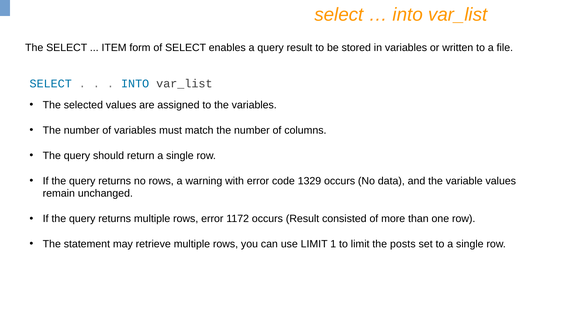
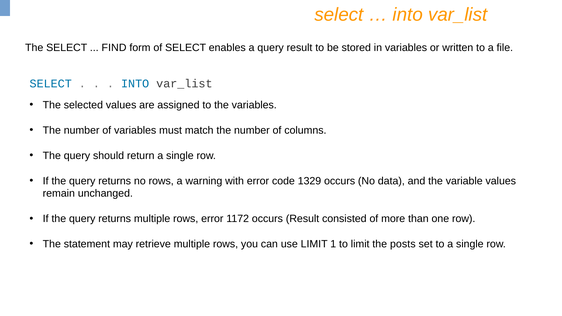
ITEM: ITEM -> FIND (114, 48)
